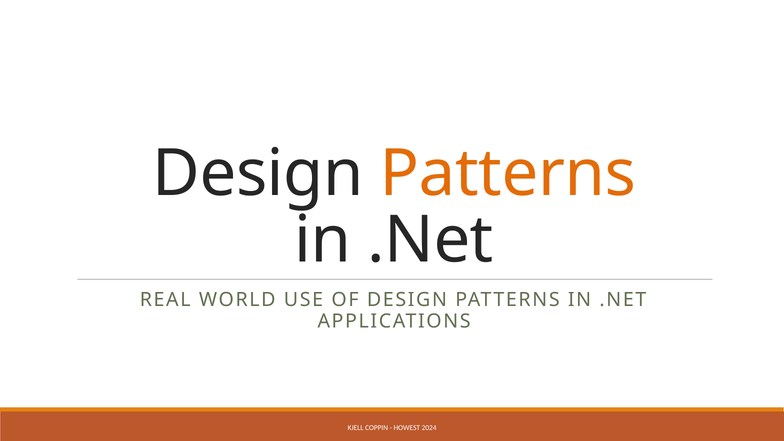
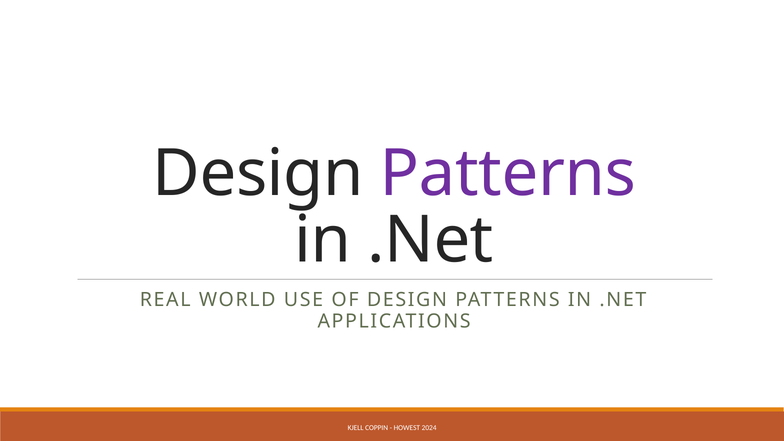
Patterns colour: orange -> purple (508, 174)
